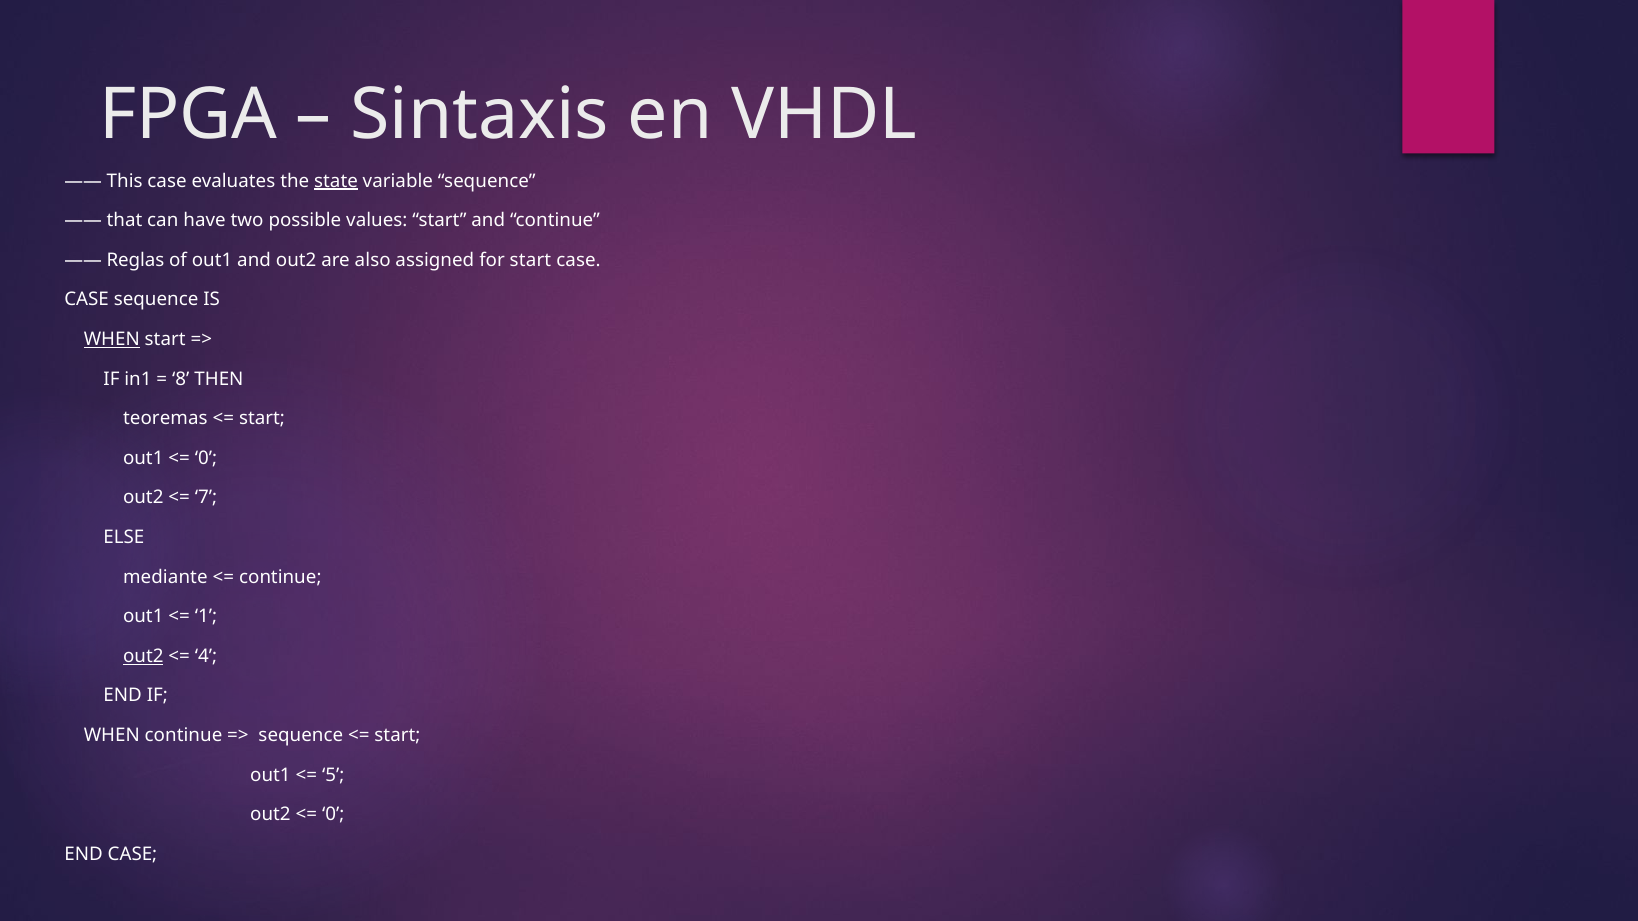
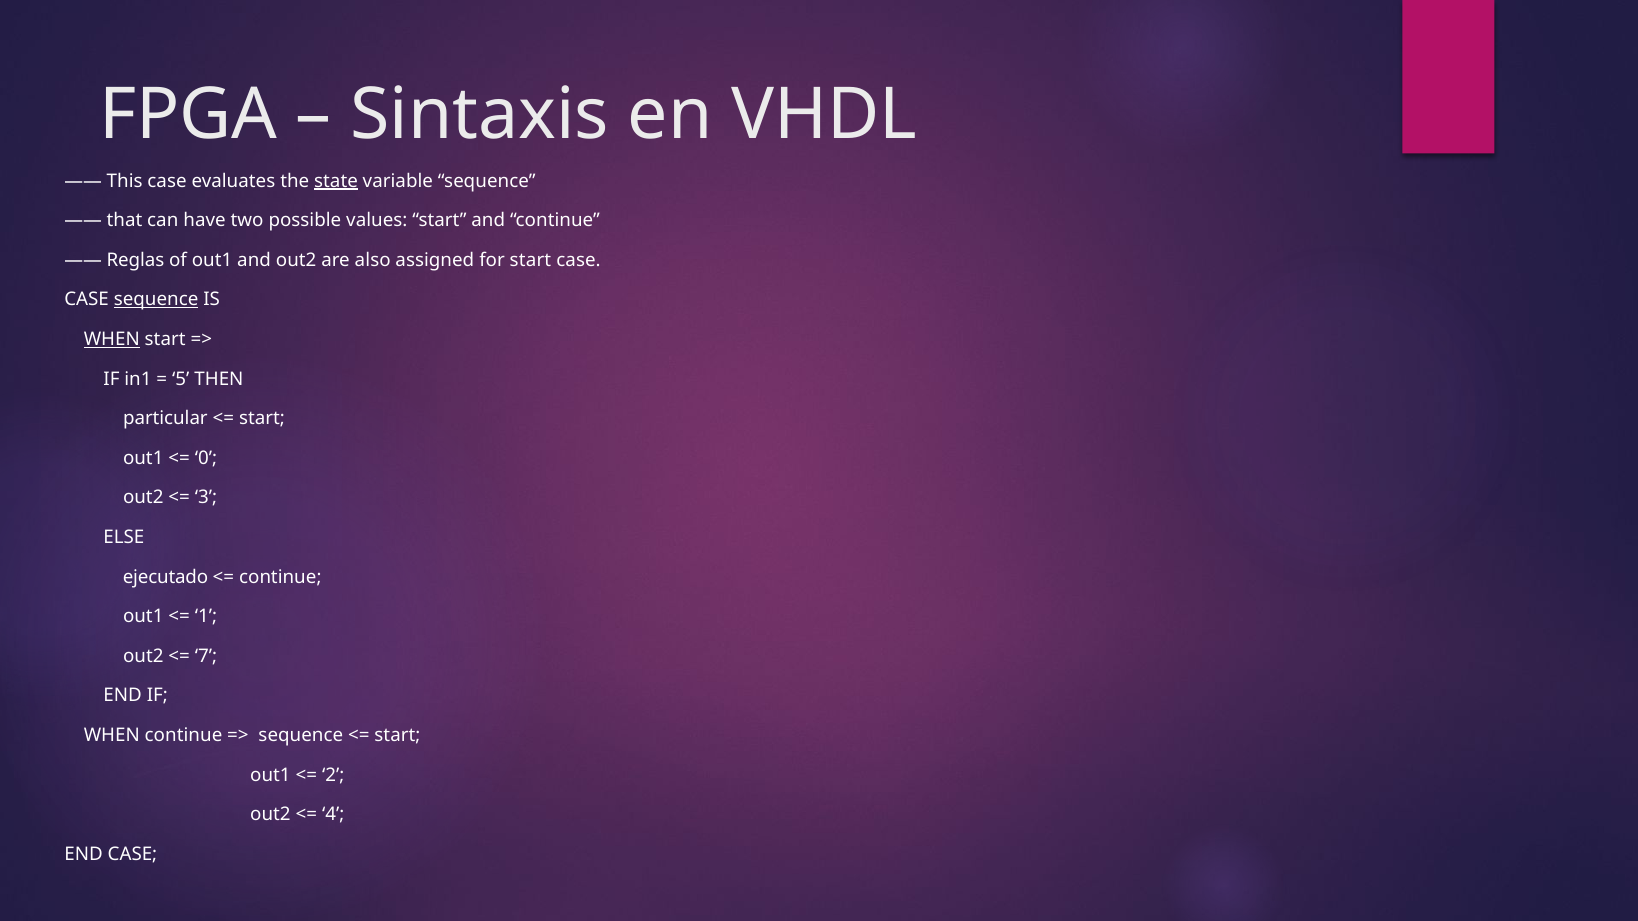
sequence underline: none -> present (156, 300)
8: 8 -> 5 (181, 379)
teoremas: teoremas -> particular (165, 419)
7: 7 -> 3 (206, 498)
mediante: mediante -> ejecutado (165, 577)
out2 underline: present -> none (143, 656)
4: 4 -> 7 (206, 656)
5: 5 -> 2 (333, 775)
0: 0 -> 4 (333, 815)
